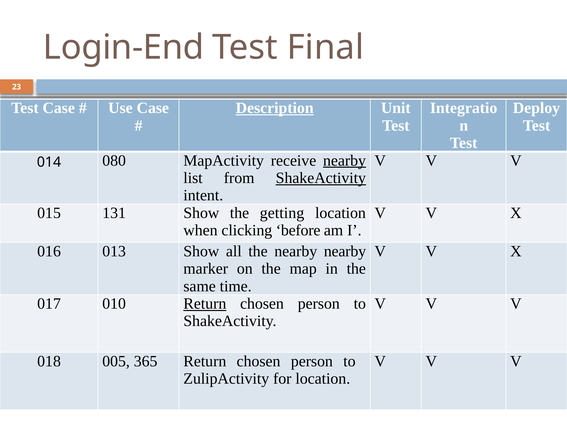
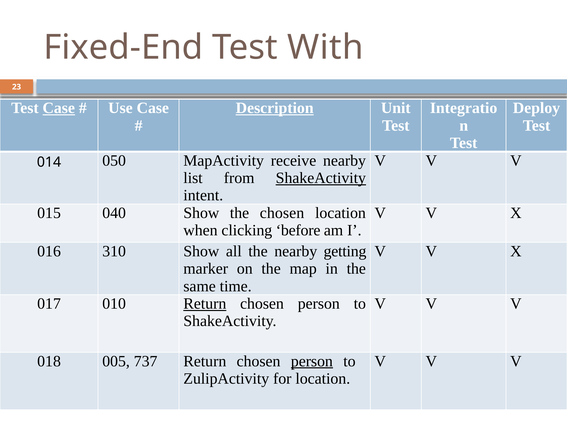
Login-End: Login-End -> Fixed-End (123, 47)
Final: Final -> With (325, 47)
Case underline: none -> present (59, 108)
080: 080 -> 050 (114, 161)
nearby underline: present -> none (345, 161)
131: 131 -> 040 (114, 213)
the getting: getting -> chosen (282, 213)
013: 013 -> 310 (114, 251)
nearby nearby: nearby -> getting (345, 251)
365: 365 -> 737 (146, 361)
person underline: none -> present (312, 361)
